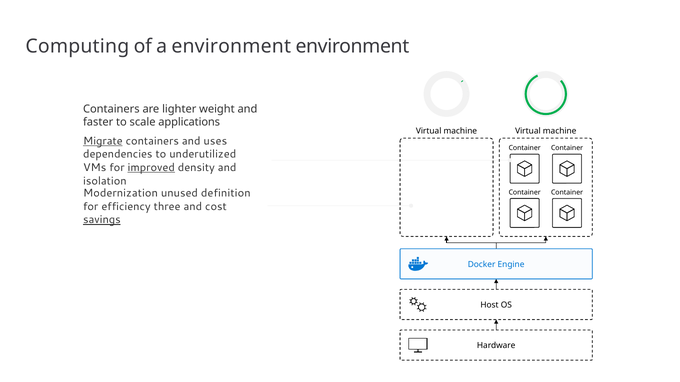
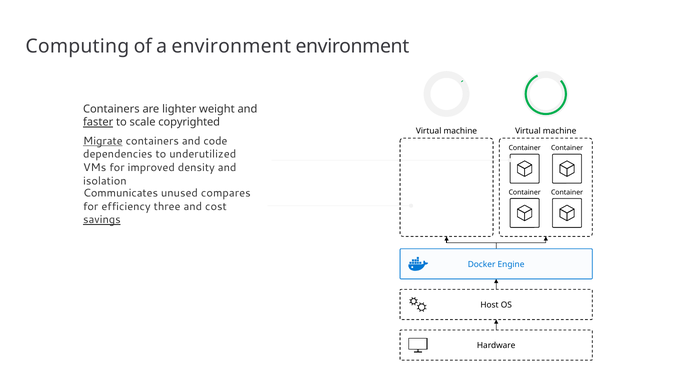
faster underline: none -> present (98, 122)
applications: applications -> copyrighted (189, 122)
uses: uses -> code (215, 141)
improved underline: present -> none (151, 168)
Modernization: Modernization -> Communicates (121, 193)
definition: definition -> compares (226, 193)
